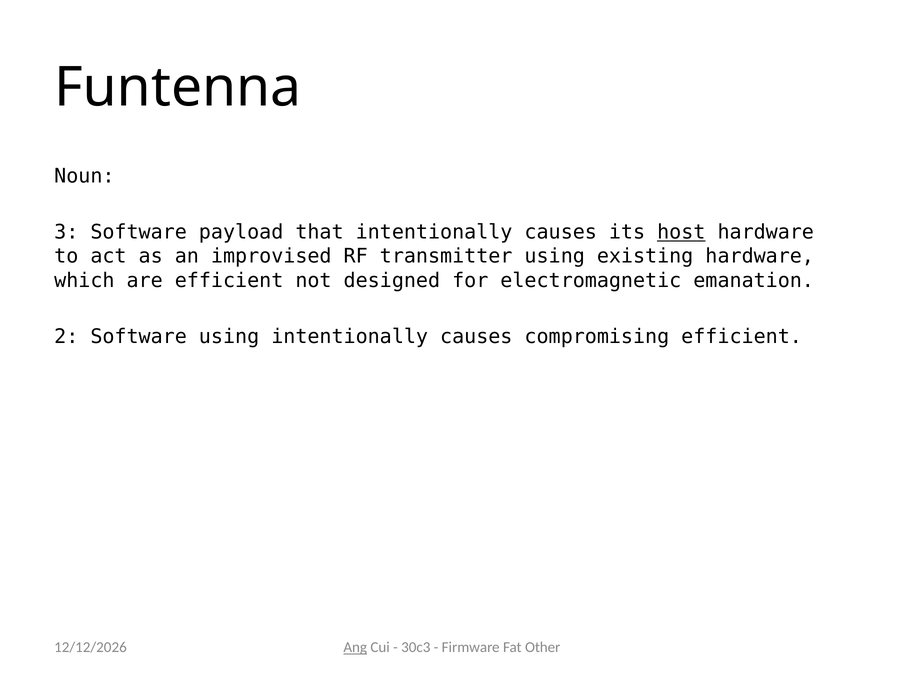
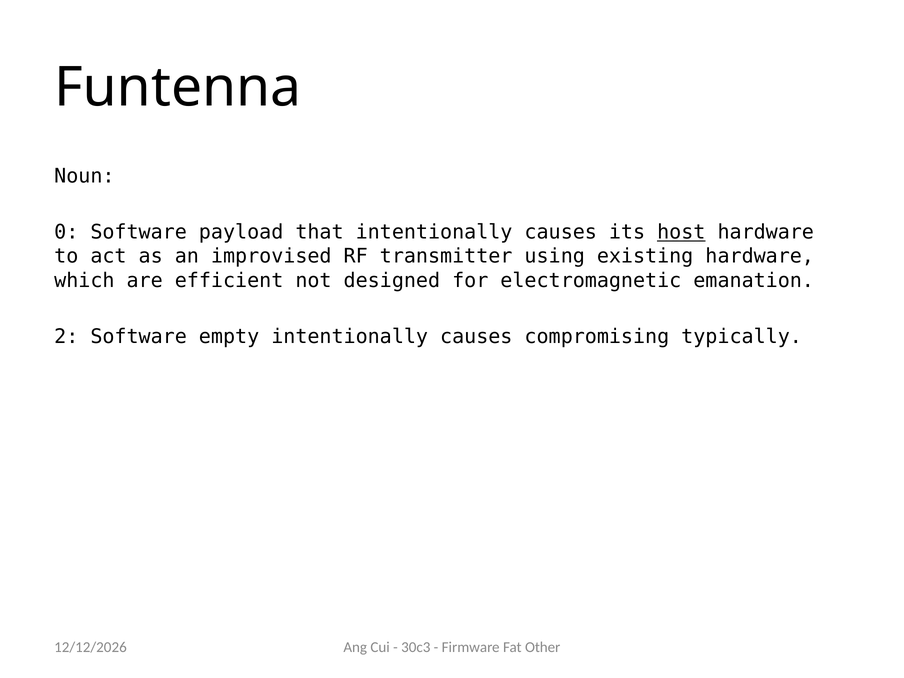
3: 3 -> 0 (66, 232)
Software using: using -> empty (229, 337)
compromising efficient: efficient -> typically (742, 337)
Ang underline: present -> none (355, 647)
